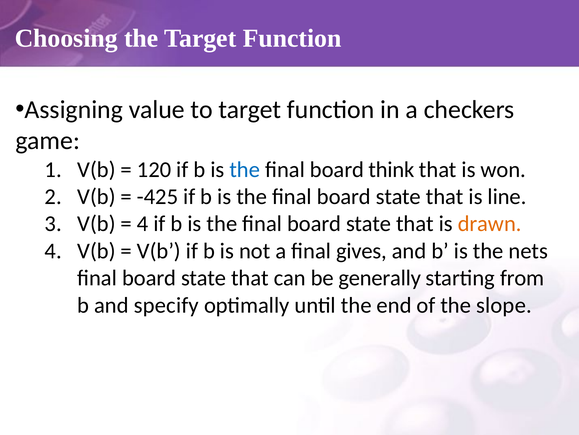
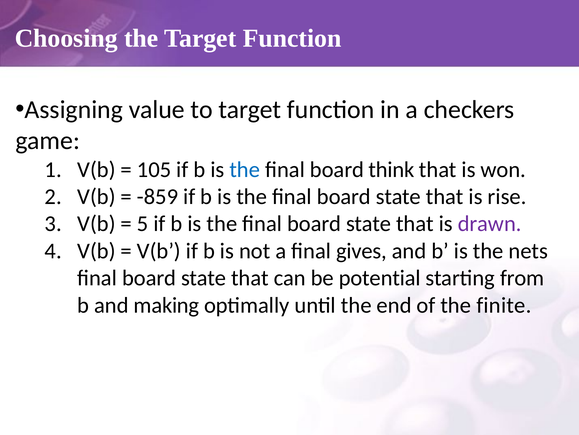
120: 120 -> 105 (154, 169)
-425: -425 -> -859 (158, 197)
line: line -> rise (507, 197)
4: 4 -> 5 (143, 224)
drawn colour: orange -> purple (490, 224)
generally: generally -> potential (380, 278)
specify: specify -> making (166, 305)
slope: slope -> finite (504, 305)
